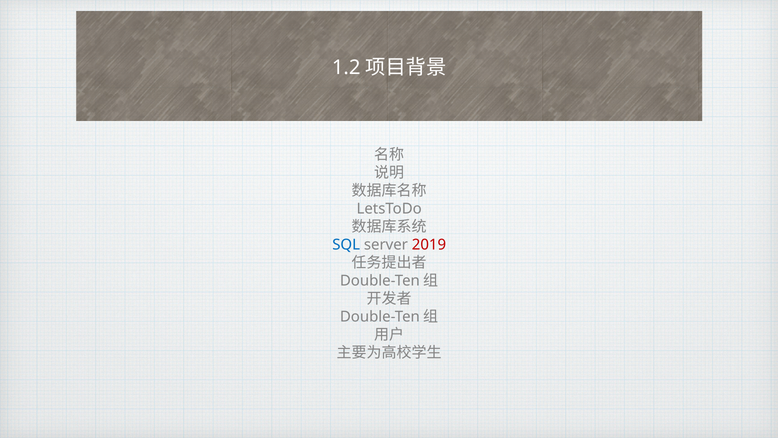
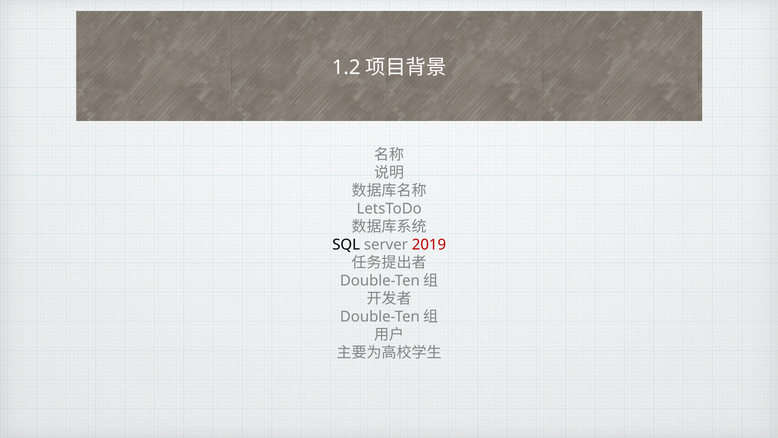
SQL colour: blue -> black (346, 245)
